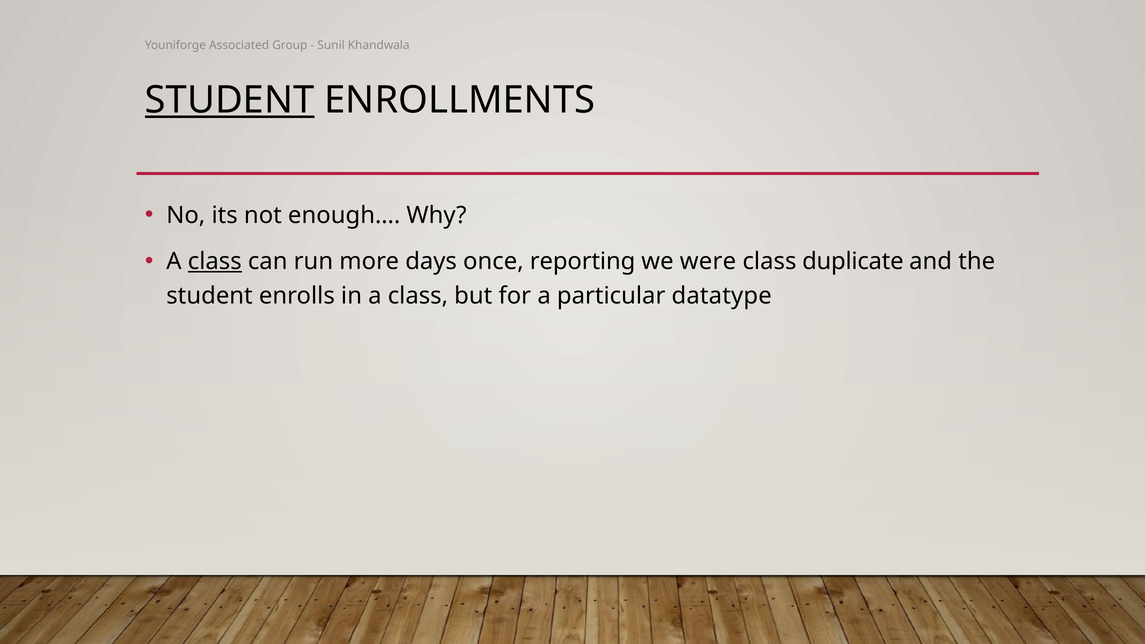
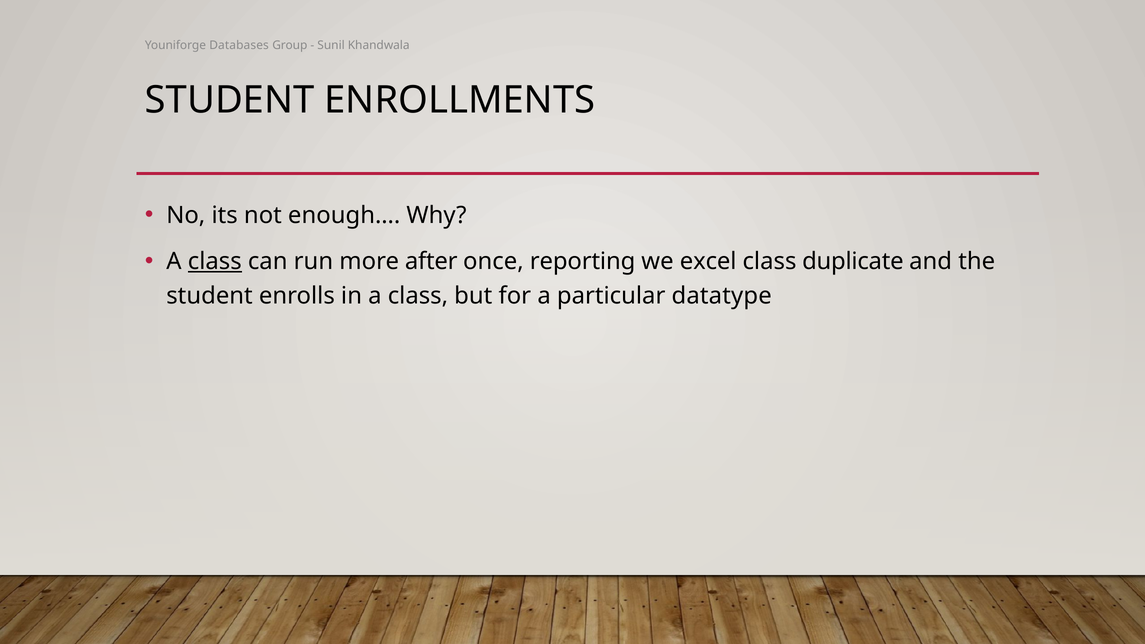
Associated: Associated -> Databases (239, 45)
STUDENT underline: present -> none (230, 100)
days: days -> after (431, 262)
were: were -> excel (708, 262)
